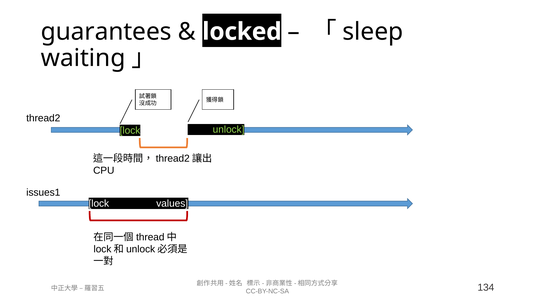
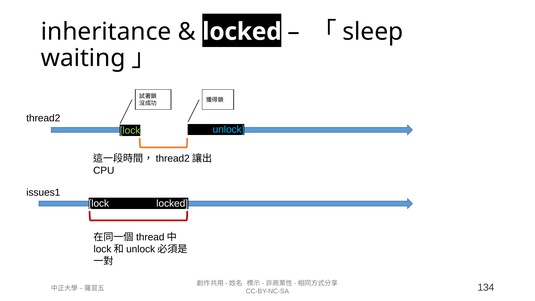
guarantees: guarantees -> inheritance (106, 32)
unlock colour: light green -> light blue (229, 130)
lock values: values -> locked (172, 203)
